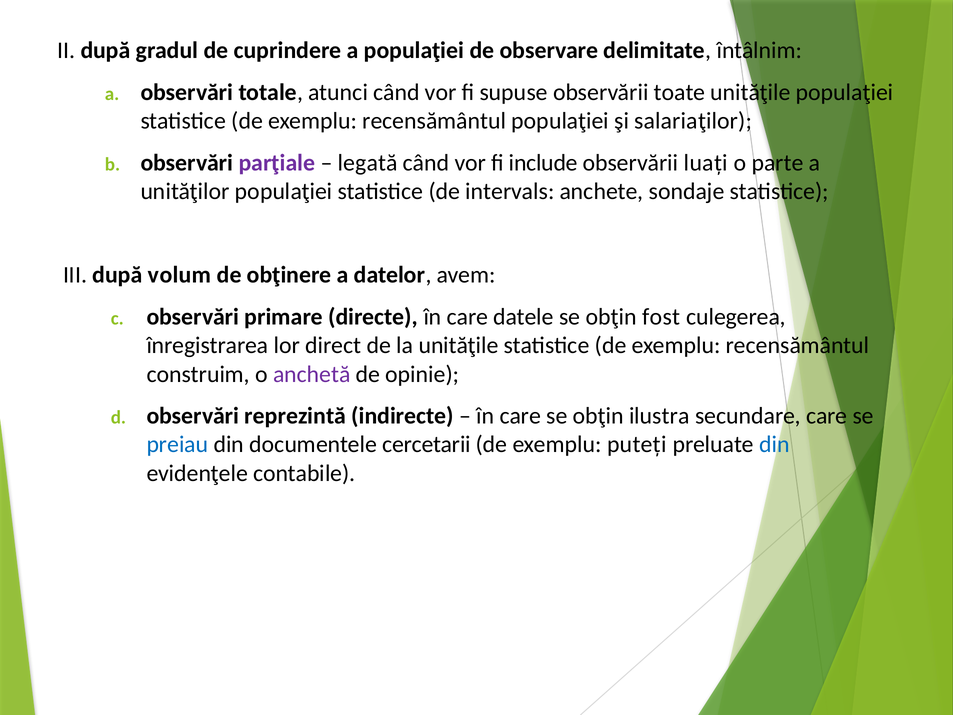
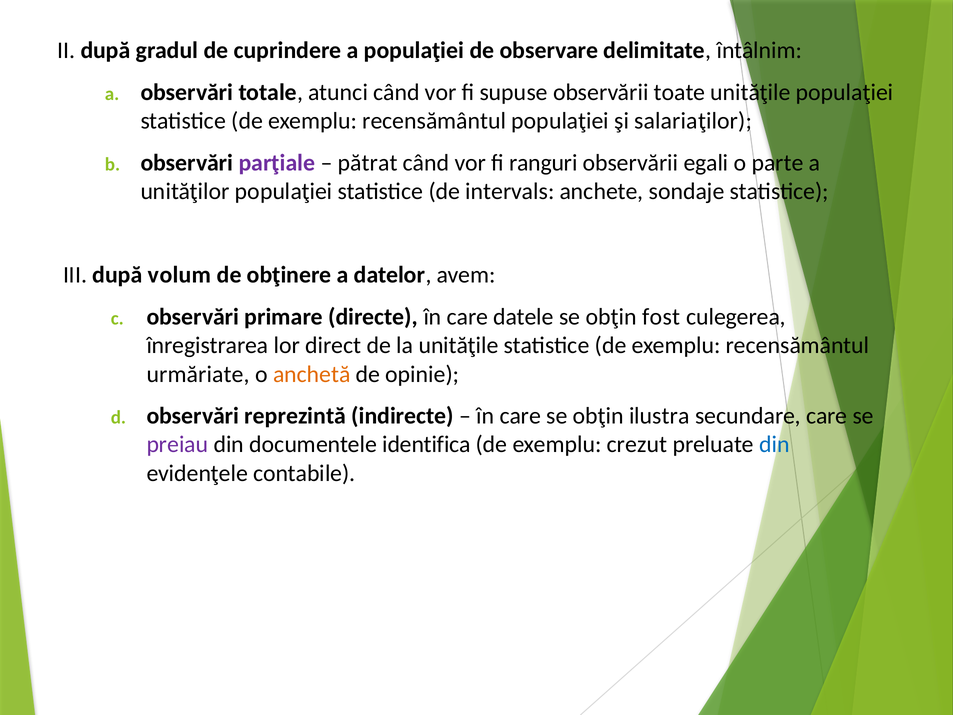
legată: legată -> pătrat (368, 163)
include: include -> ranguri (543, 163)
luați: luați -> egali (706, 163)
construim: construim -> urmăriate (198, 374)
anchetă colour: purple -> orange (312, 374)
preiau colour: blue -> purple (177, 444)
cercetarii: cercetarii -> identifica (426, 444)
puteți: puteți -> crezut (637, 444)
